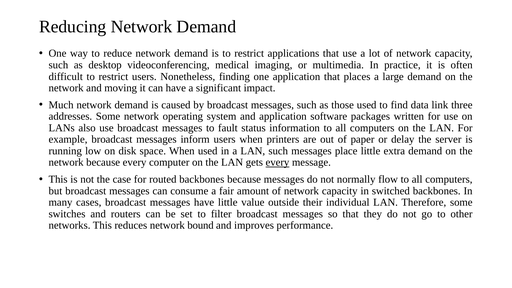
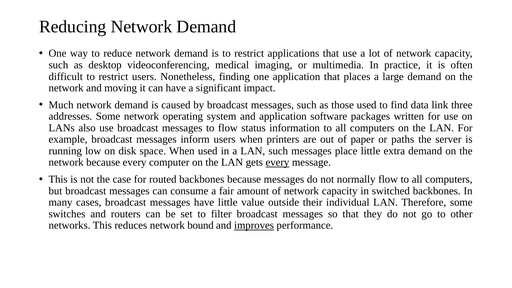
to fault: fault -> flow (228, 128)
delay: delay -> paths (403, 139)
improves underline: none -> present (254, 225)
